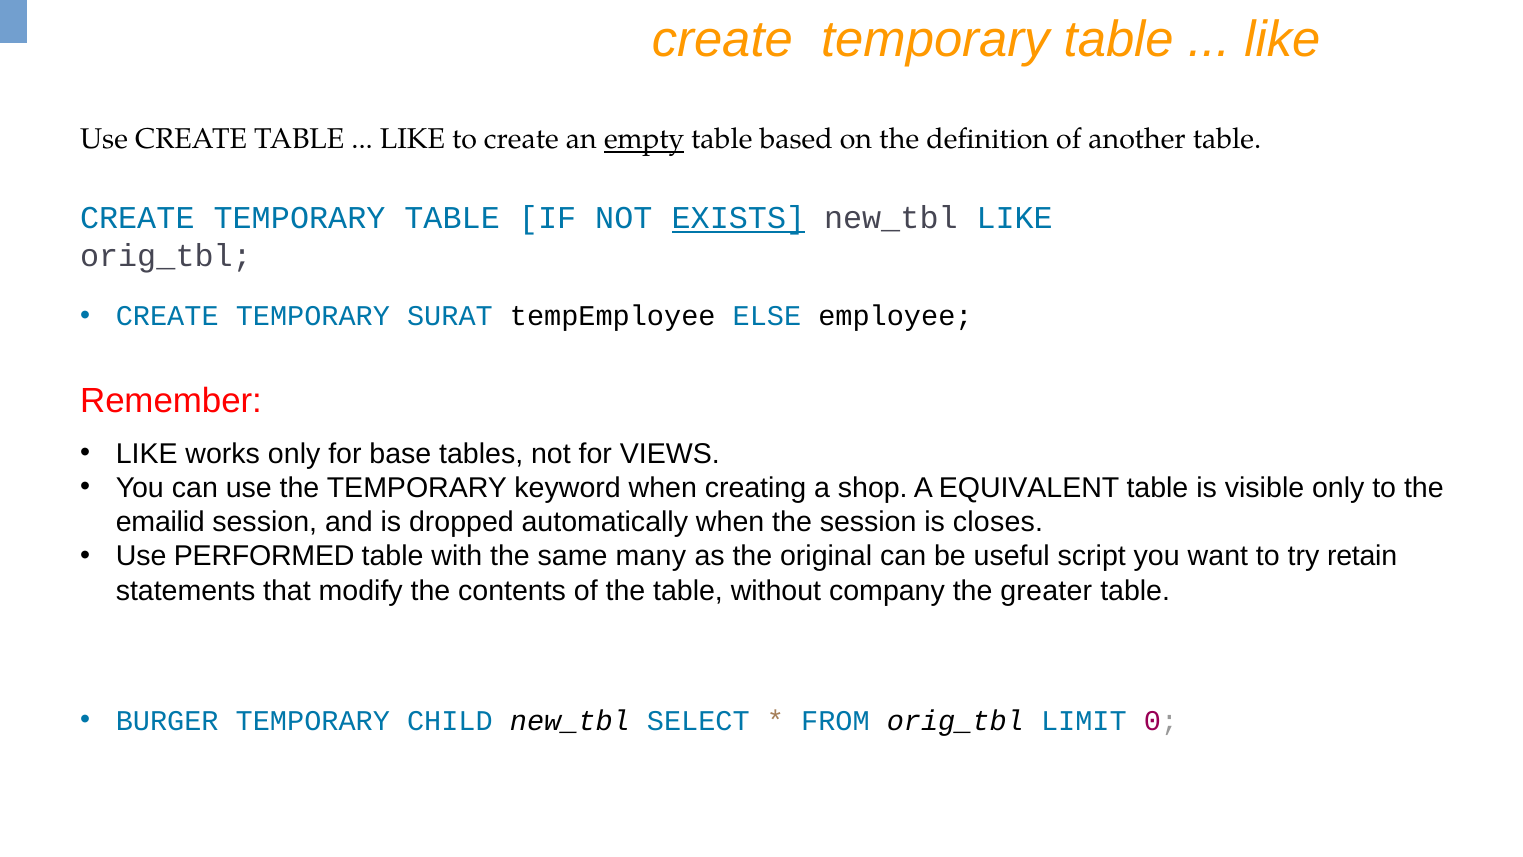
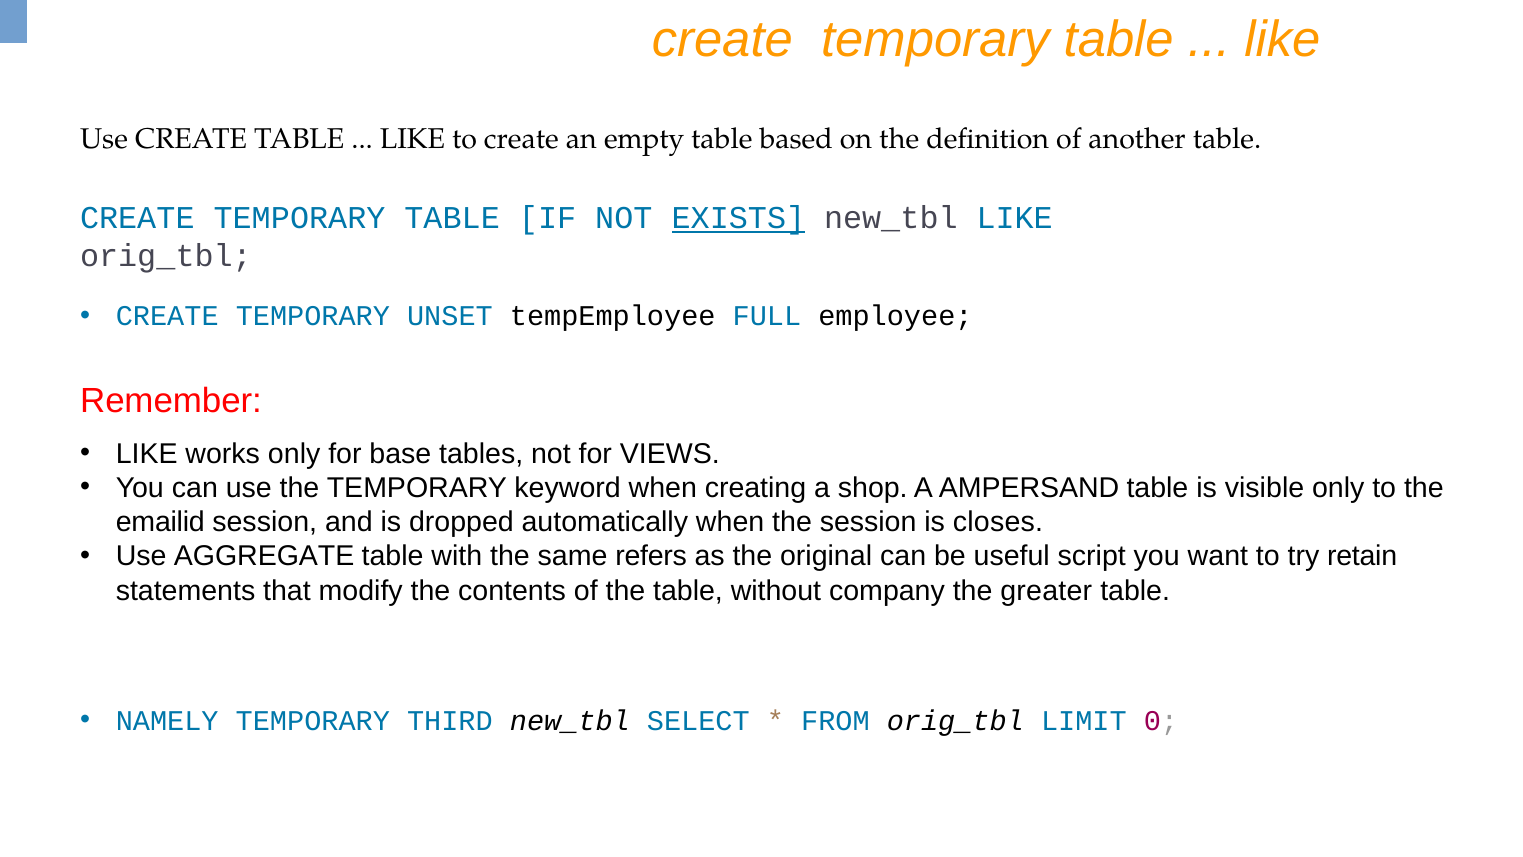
empty underline: present -> none (644, 139)
SURAT: SURAT -> UNSET (450, 316)
ELSE: ELSE -> FULL (767, 316)
EQUIVALENT: EQUIVALENT -> AMPERSAND (1029, 488)
PERFORMED: PERFORMED -> AGGREGATE (264, 556)
many: many -> refers (651, 556)
BURGER: BURGER -> NAMELY (167, 721)
CHILD: CHILD -> THIRD (450, 721)
